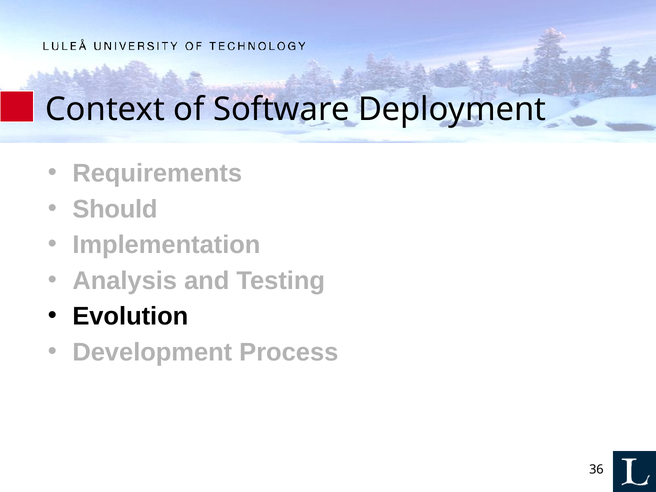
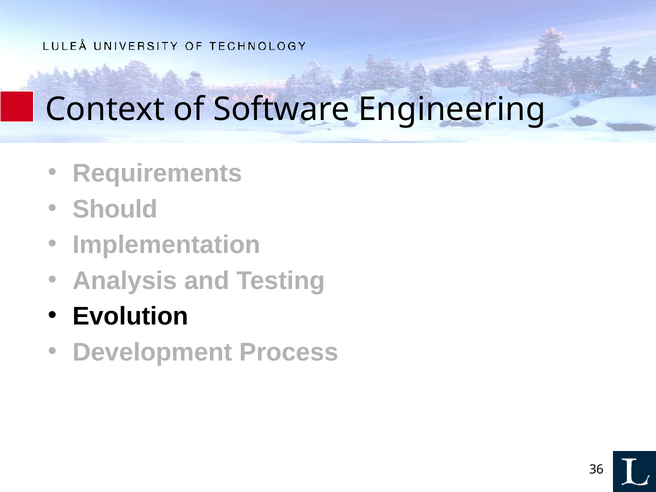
Deployment: Deployment -> Engineering (452, 109)
